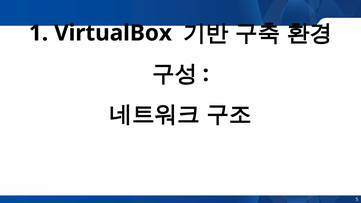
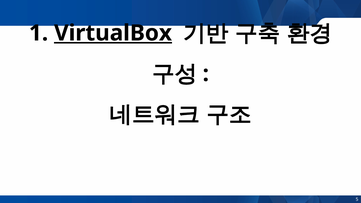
VirtualBox underline: none -> present (113, 33)
